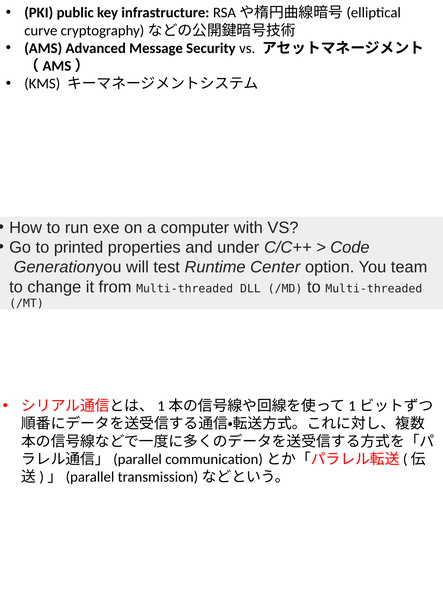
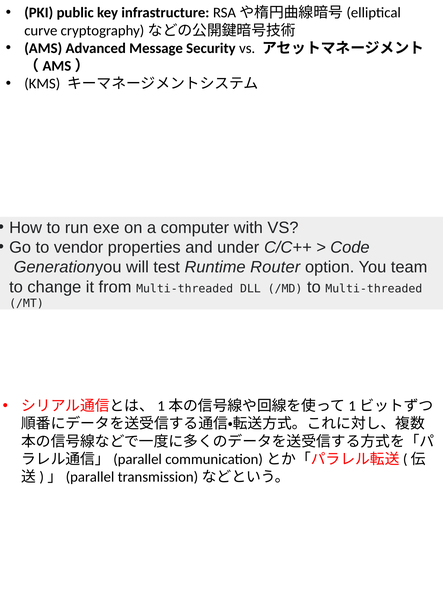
printed: printed -> vendor (79, 247)
Center: Center -> Router (275, 267)
